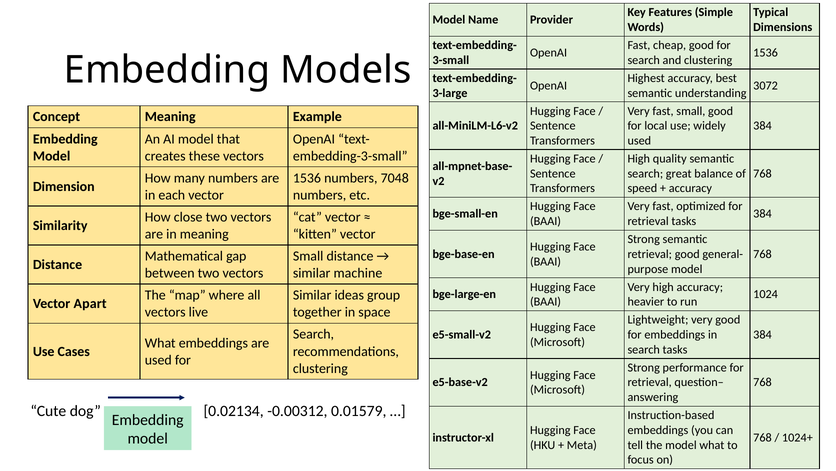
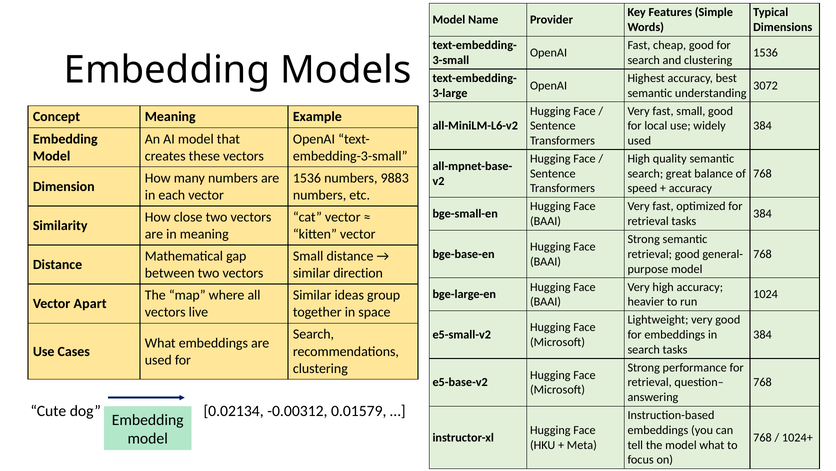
7048: 7048 -> 9883 (395, 178)
machine: machine -> direction (358, 273)
